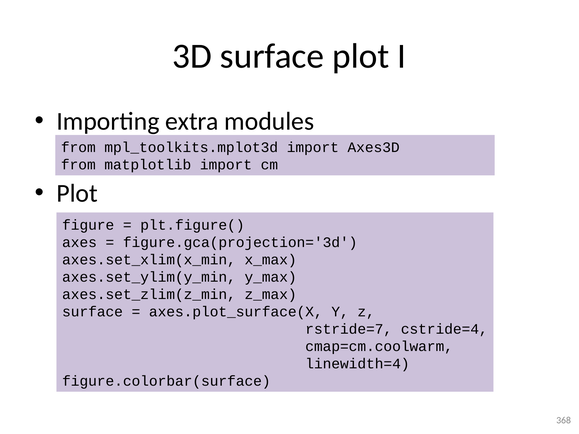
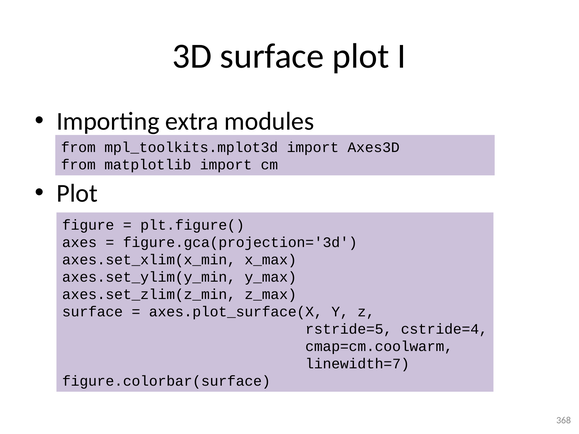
rstride=7: rstride=7 -> rstride=5 (349, 329)
linewidth=4: linewidth=4 -> linewidth=7 (357, 364)
